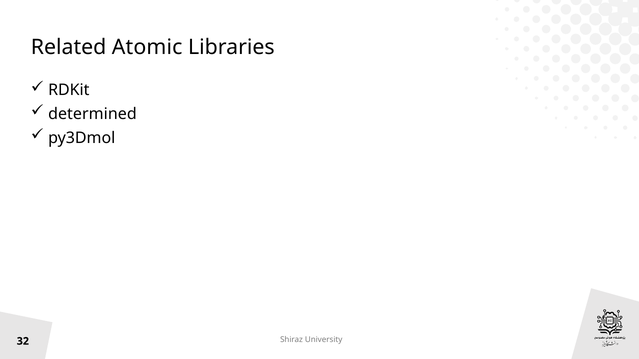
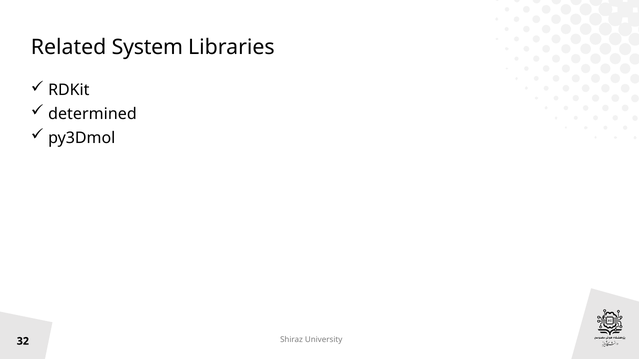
Atomic: Atomic -> System (147, 47)
